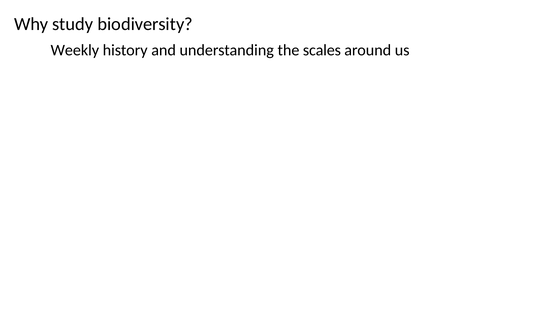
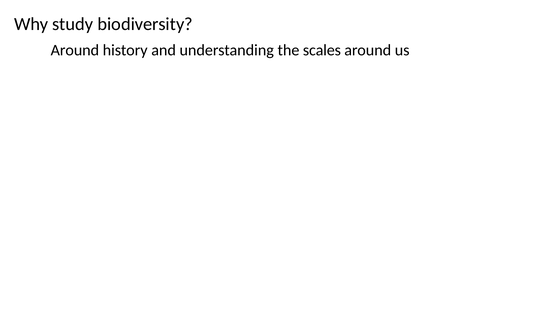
Weekly: Weekly -> Around (75, 50)
